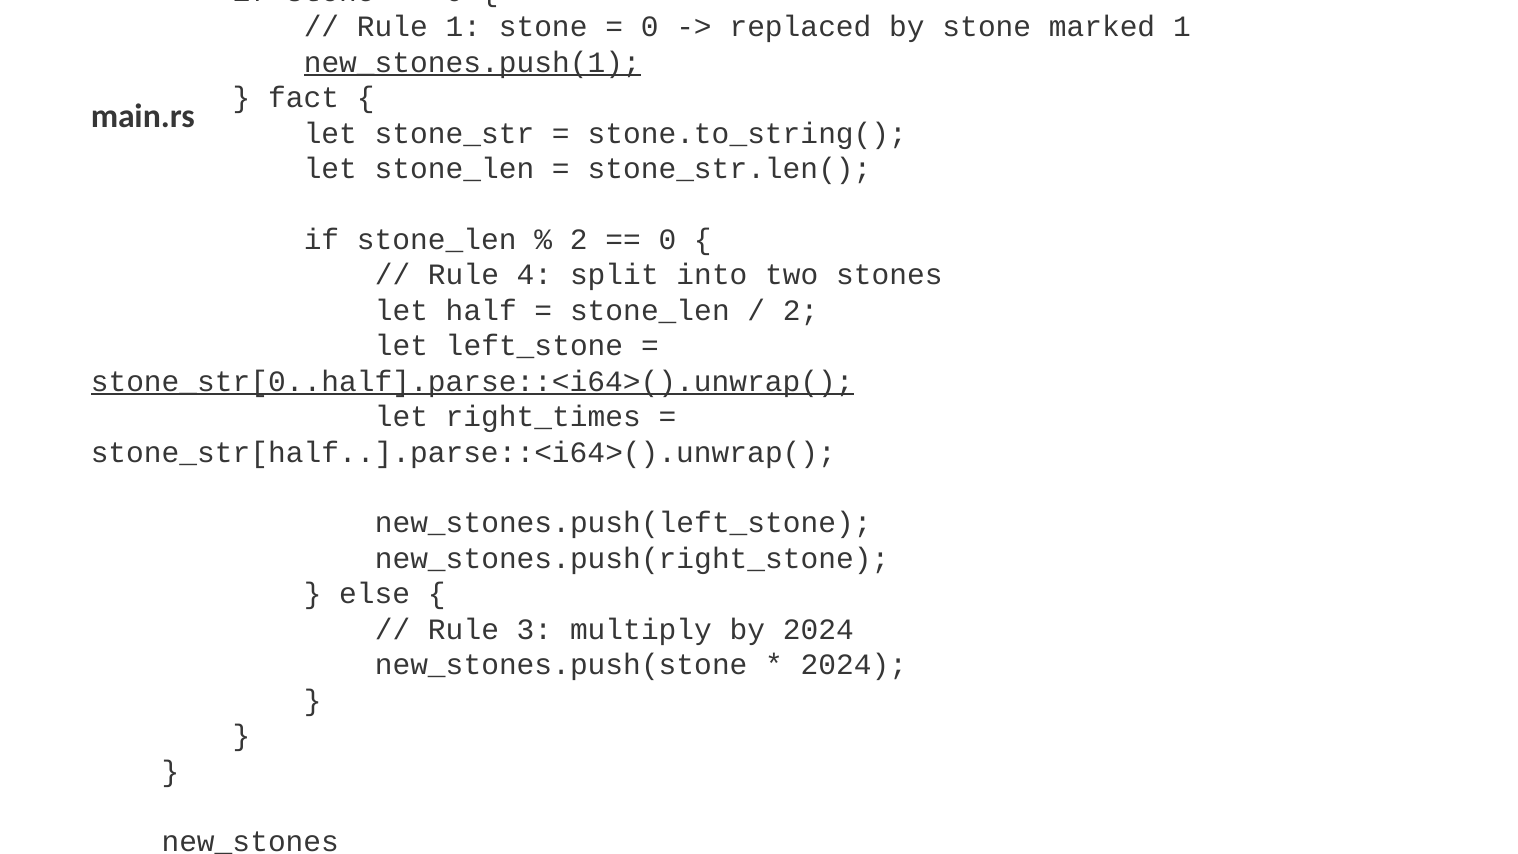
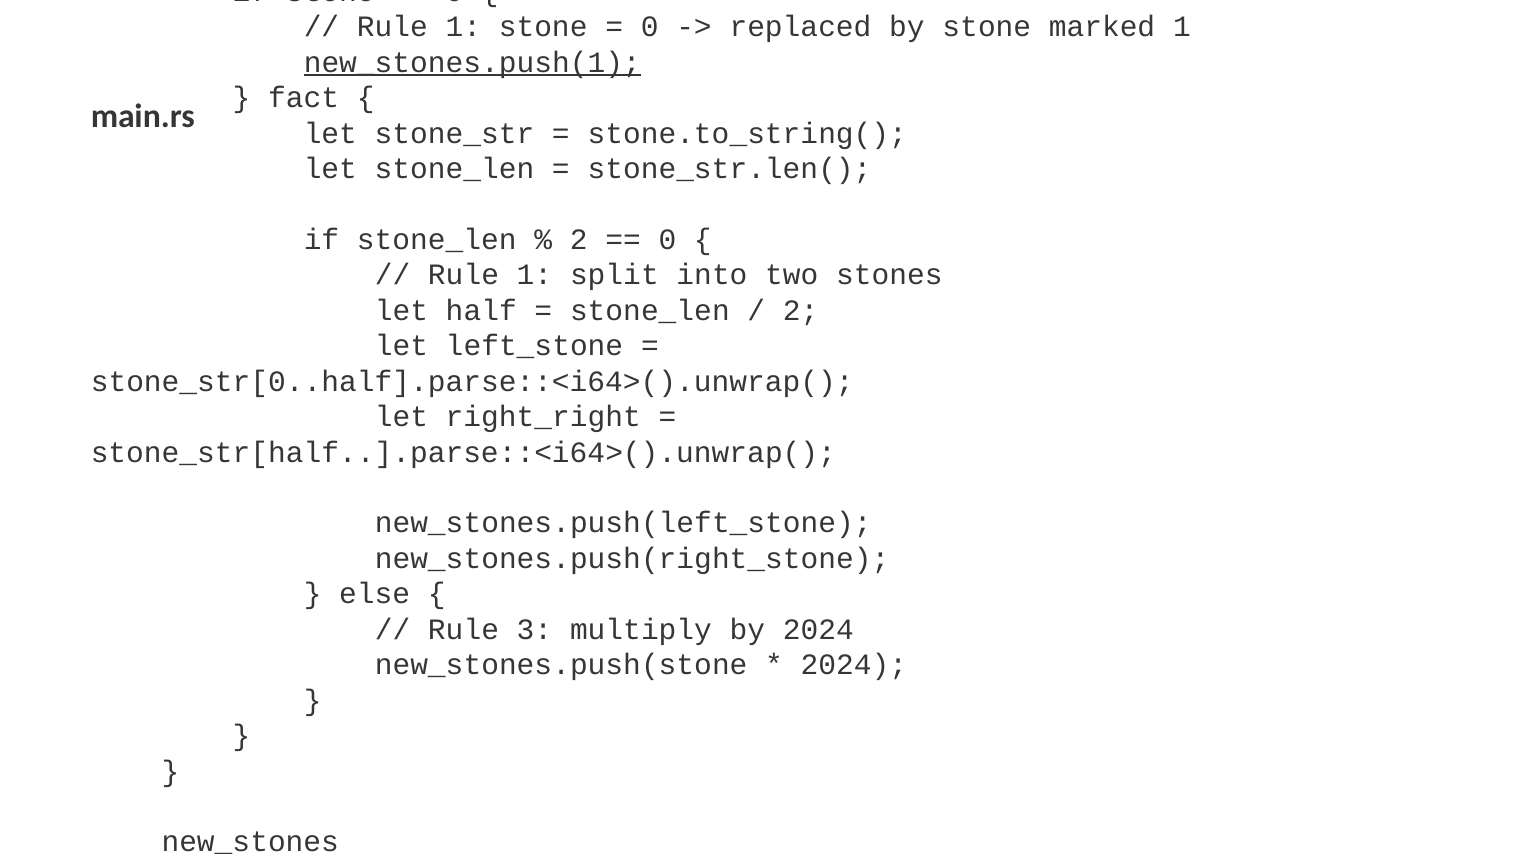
4: 4 -> 1 (534, 275)
stone_str[0..half].parse::<i64>().unwrap( underline: present -> none (472, 381)
right_times: right_times -> right_right (543, 417)
